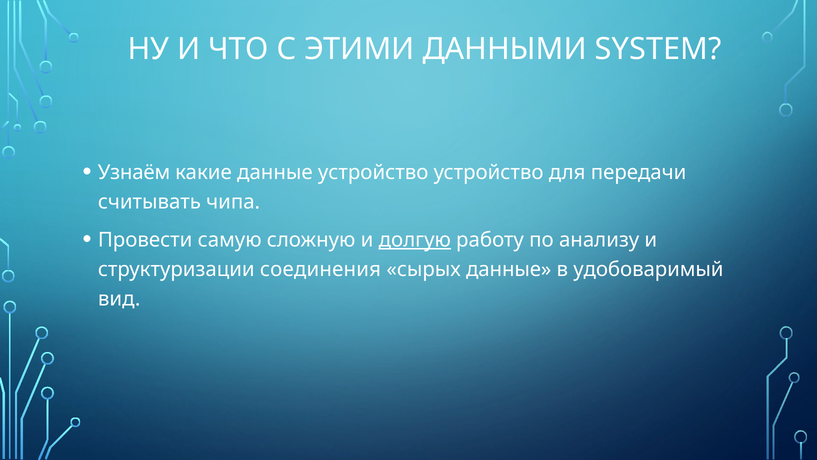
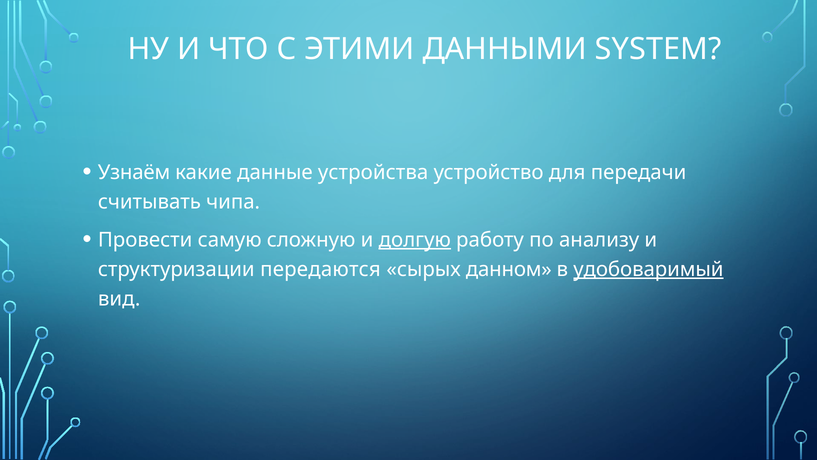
данные устройство: устройство -> устройства (373, 172)
соединения: соединения -> передаются (320, 269)
сырых данные: данные -> данном (509, 269)
удобоваримый underline: none -> present (648, 269)
